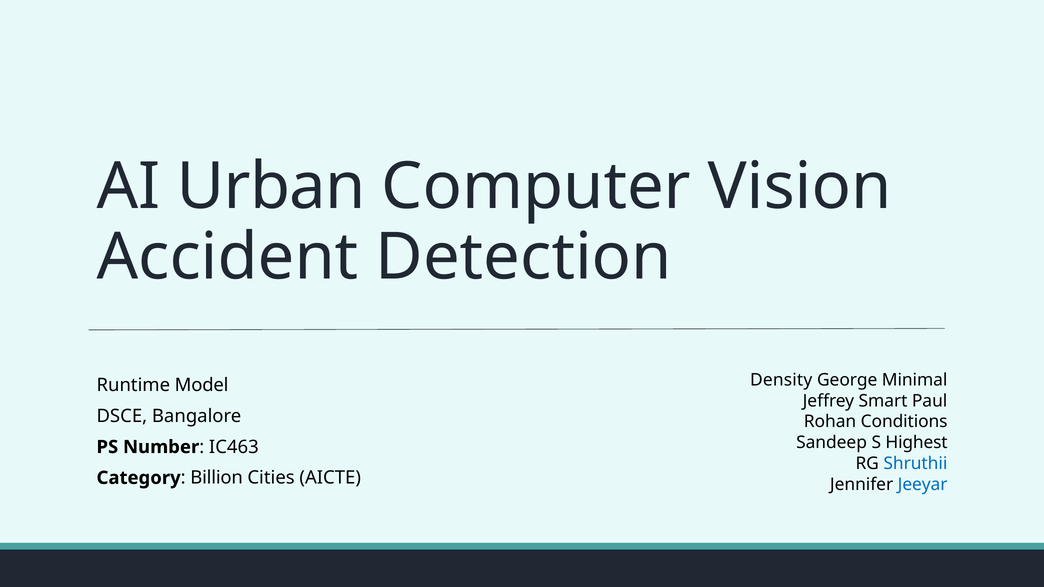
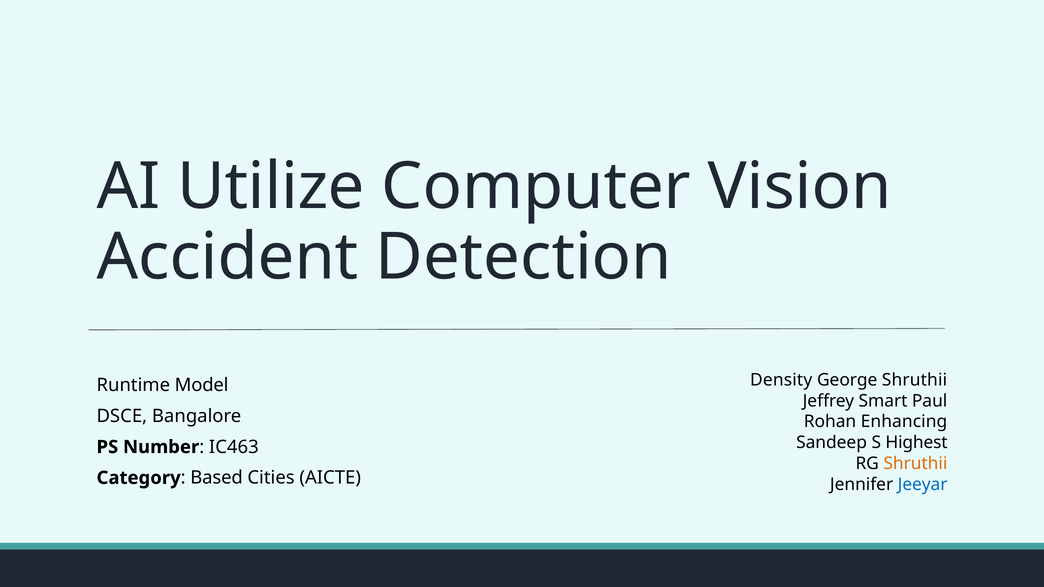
Urban: Urban -> Utilize (271, 187)
George Minimal: Minimal -> Shruthii (914, 380)
Conditions: Conditions -> Enhancing (904, 422)
Shruthii colour: blue -> orange (915, 464)
Billion: Billion -> Based (217, 478)
